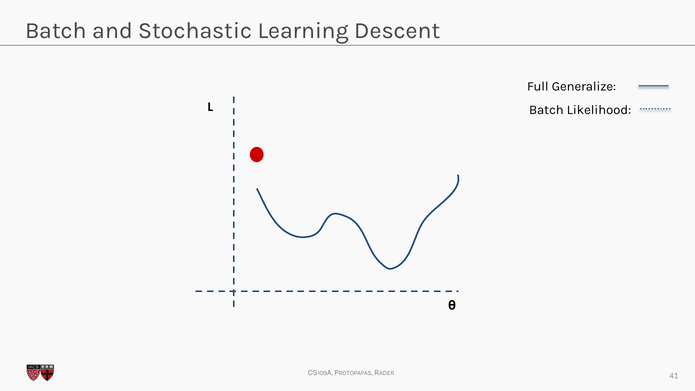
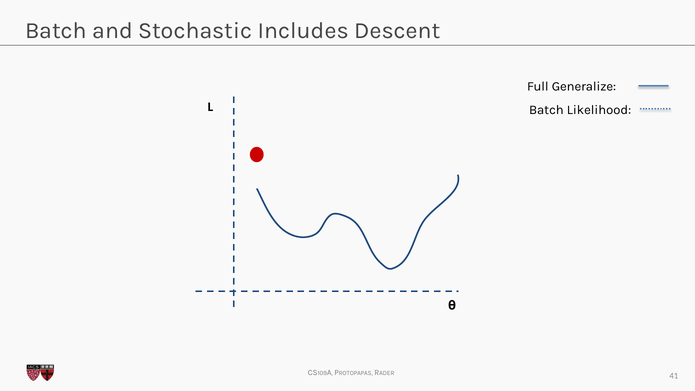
Learning: Learning -> Includes (303, 30)
